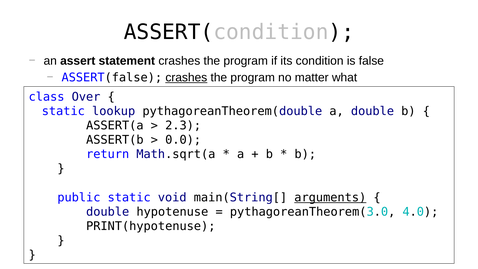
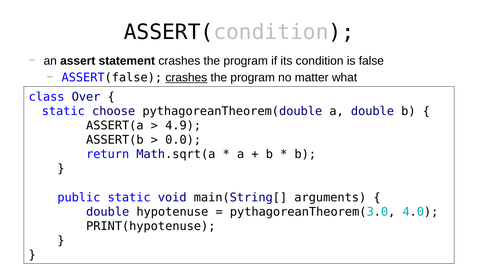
lookup: lookup -> choose (114, 111)
2.3: 2.3 -> 4.9 (183, 126)
arguments underline: present -> none (330, 197)
